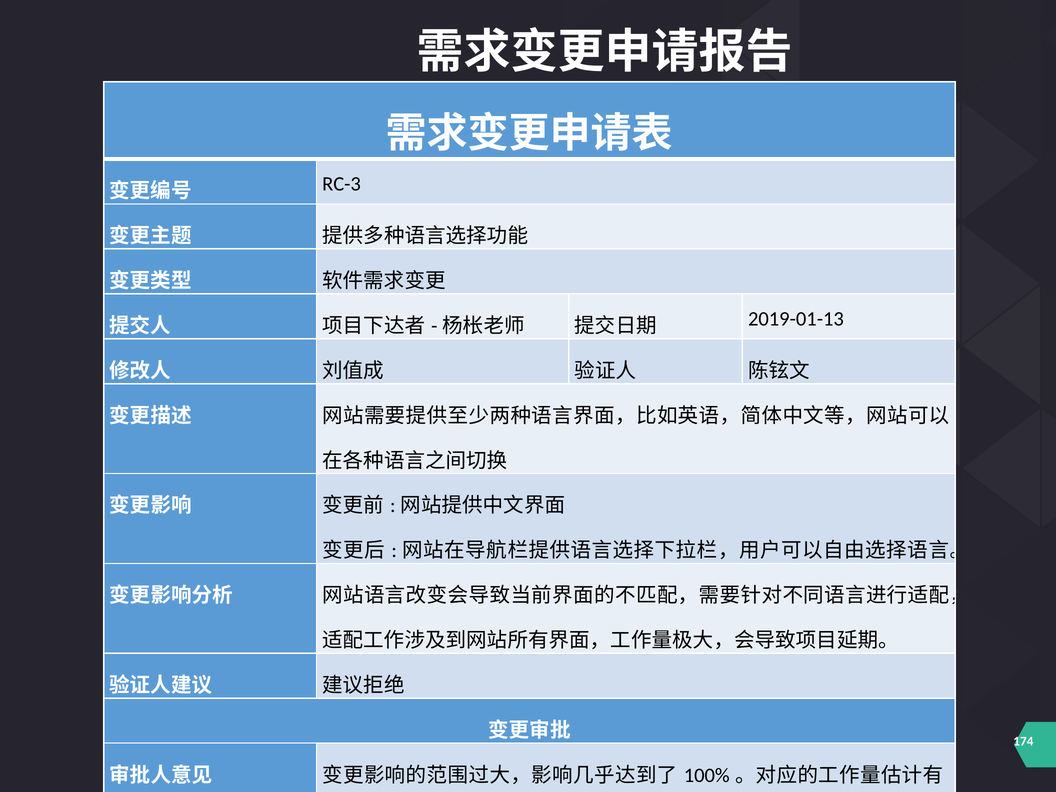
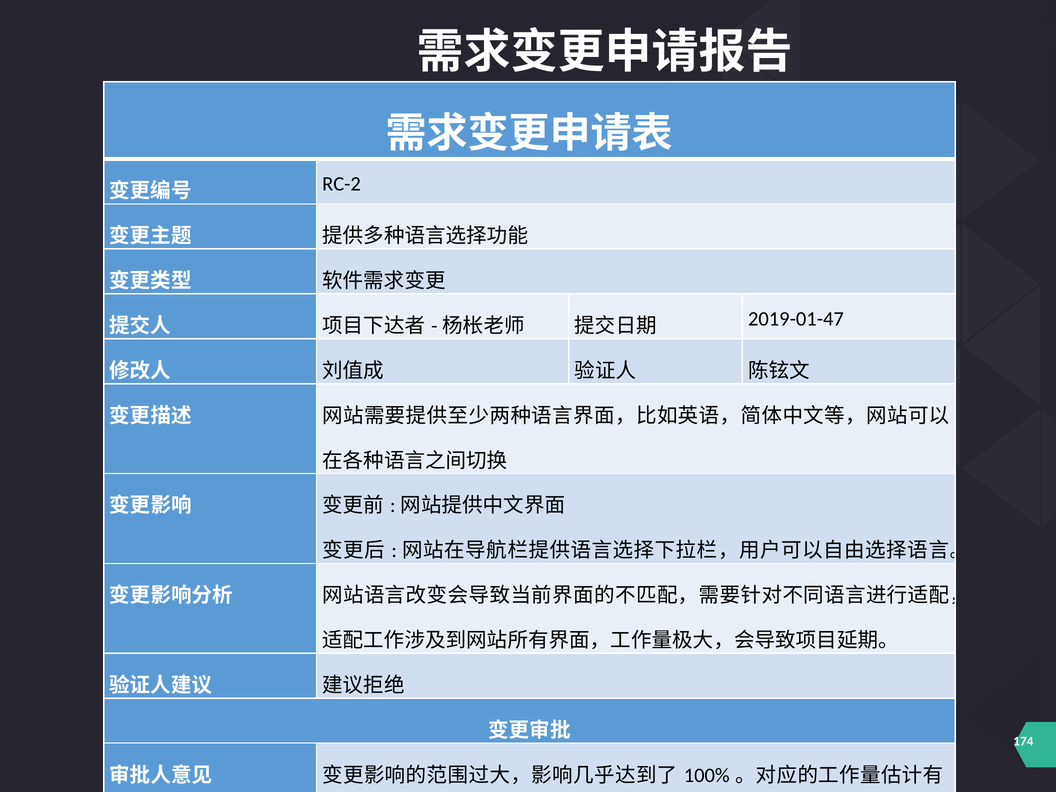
RC-3: RC-3 -> RC-2 (342, 184)
2019-01-13: 2019-01-13 -> 2019-01-47 (796, 319)
